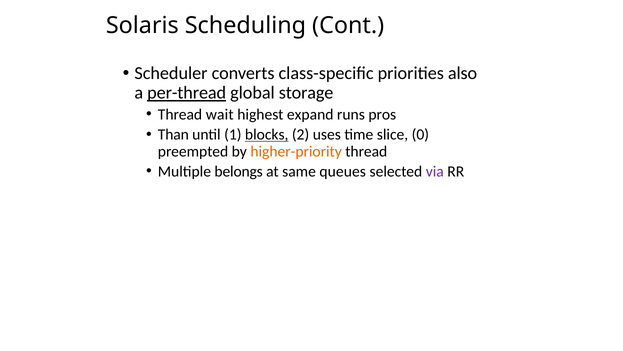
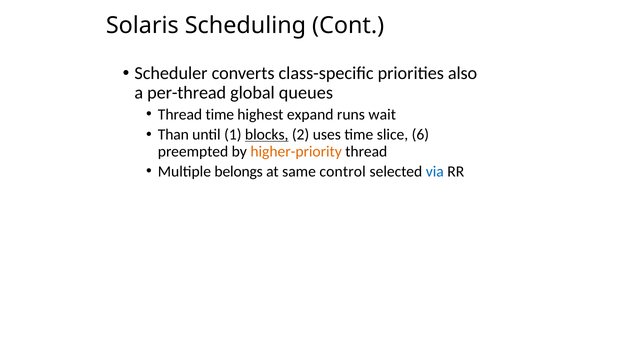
per-thread underline: present -> none (187, 93)
storage: storage -> queues (306, 93)
Thread wait: wait -> time (220, 114)
pros: pros -> wait (382, 114)
0: 0 -> 6 (420, 134)
queues: queues -> control (343, 171)
via colour: purple -> blue (435, 171)
